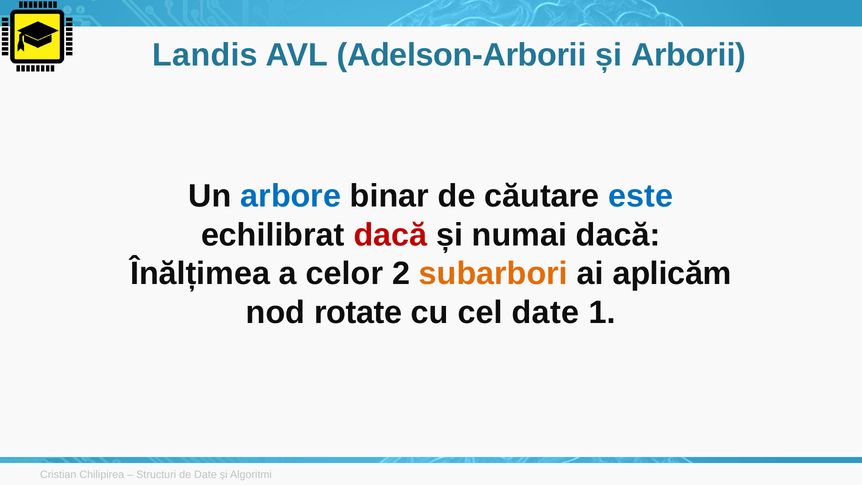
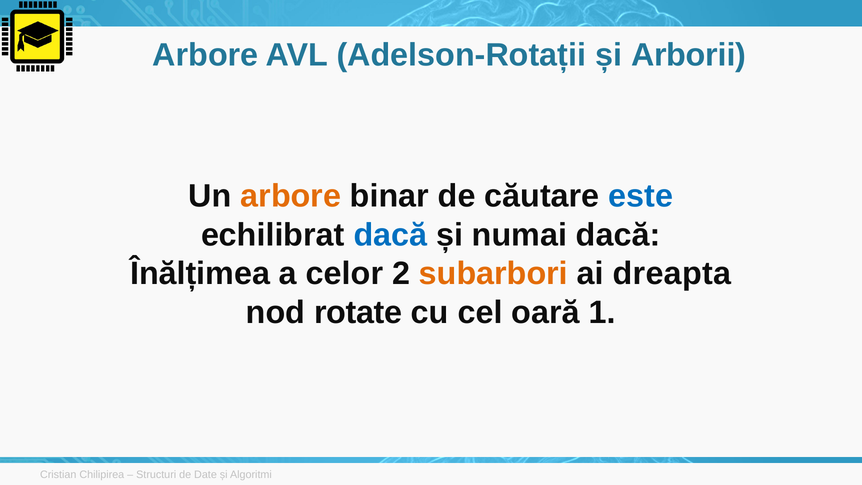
Landis: Landis -> Arbore (205, 55)
Adelson-Arborii: Adelson-Arborii -> Adelson-Rotații (461, 55)
arbore colour: blue -> orange (291, 196)
dacă colour: red -> blue (390, 235)
aplicăm: aplicăm -> dreapta (672, 274)
cel date: date -> oară (546, 312)
